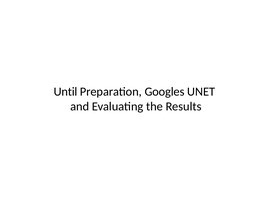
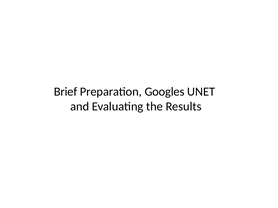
Until: Until -> Brief (66, 92)
